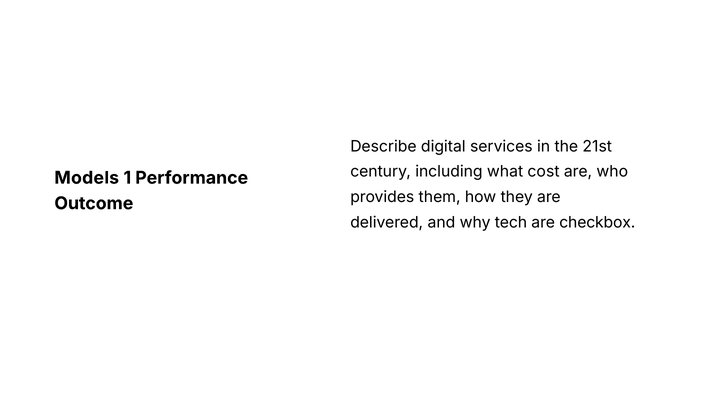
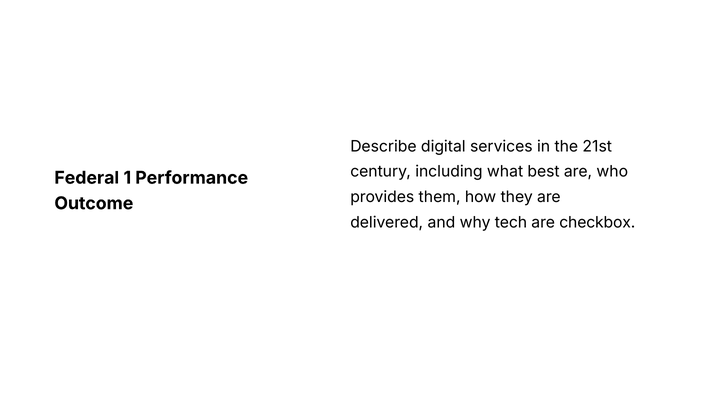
cost: cost -> best (544, 172)
Models: Models -> Federal (87, 178)
